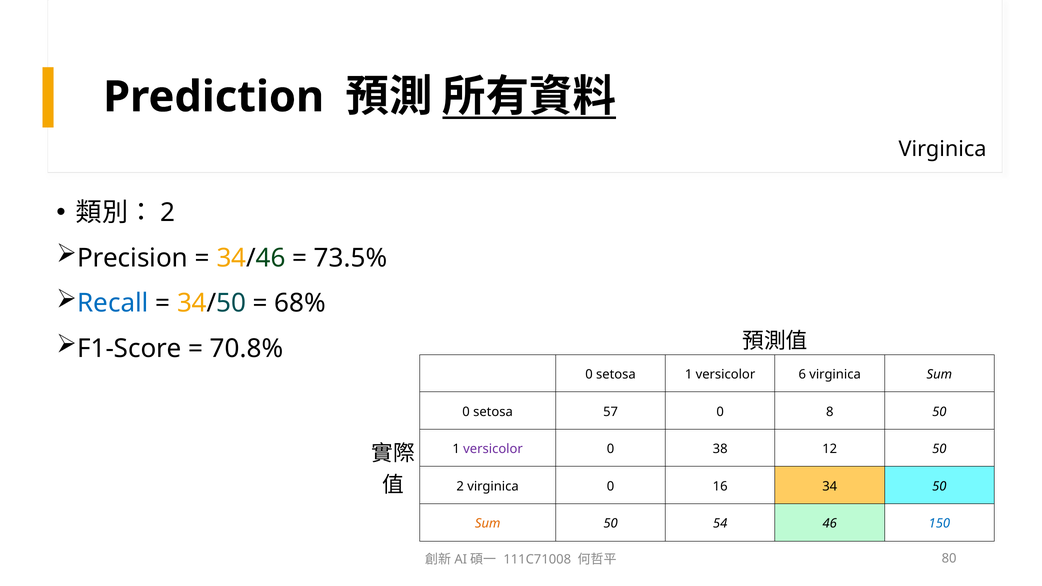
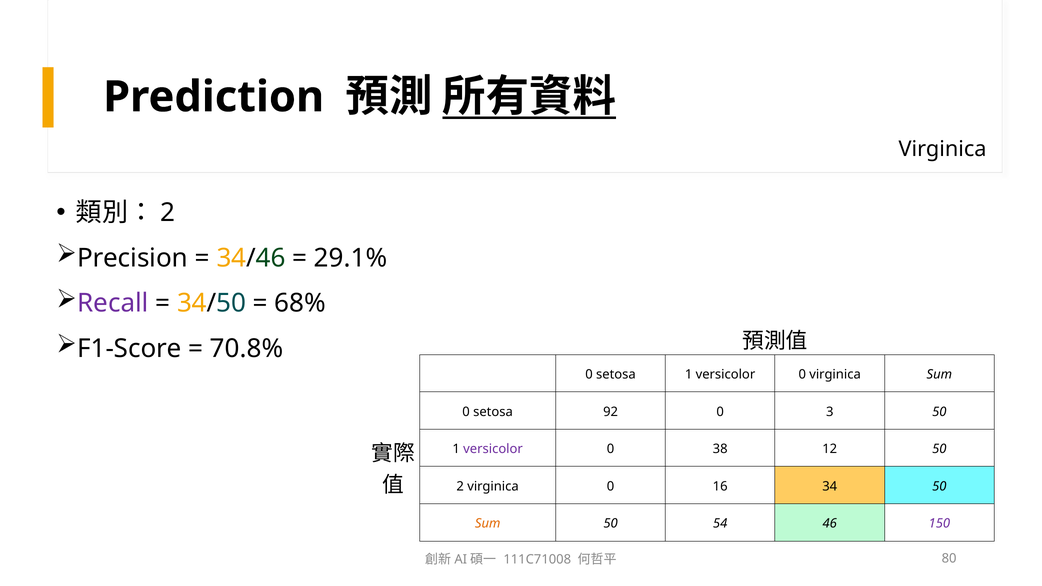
73.5%: 73.5% -> 29.1% (351, 258)
Recall colour: blue -> purple (113, 303)
setosa 1 versicolor 6: 6 -> 0 (802, 375)
57: 57 -> 92 (611, 412)
8: 8 -> 3 (830, 412)
150 colour: blue -> purple (939, 524)
